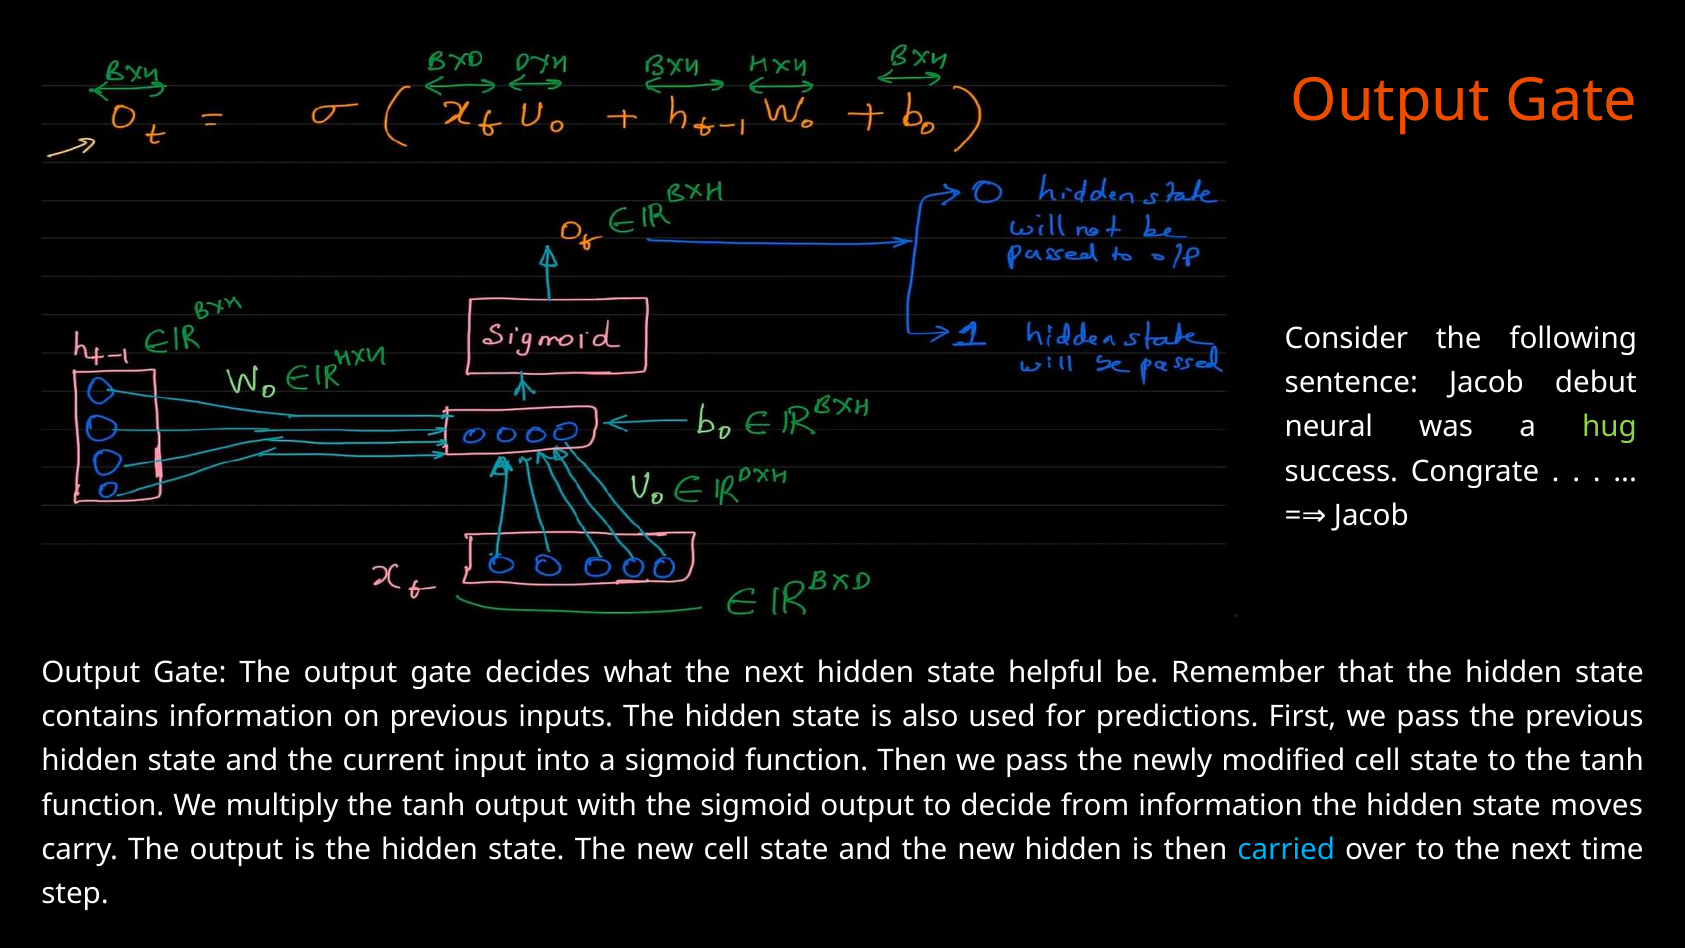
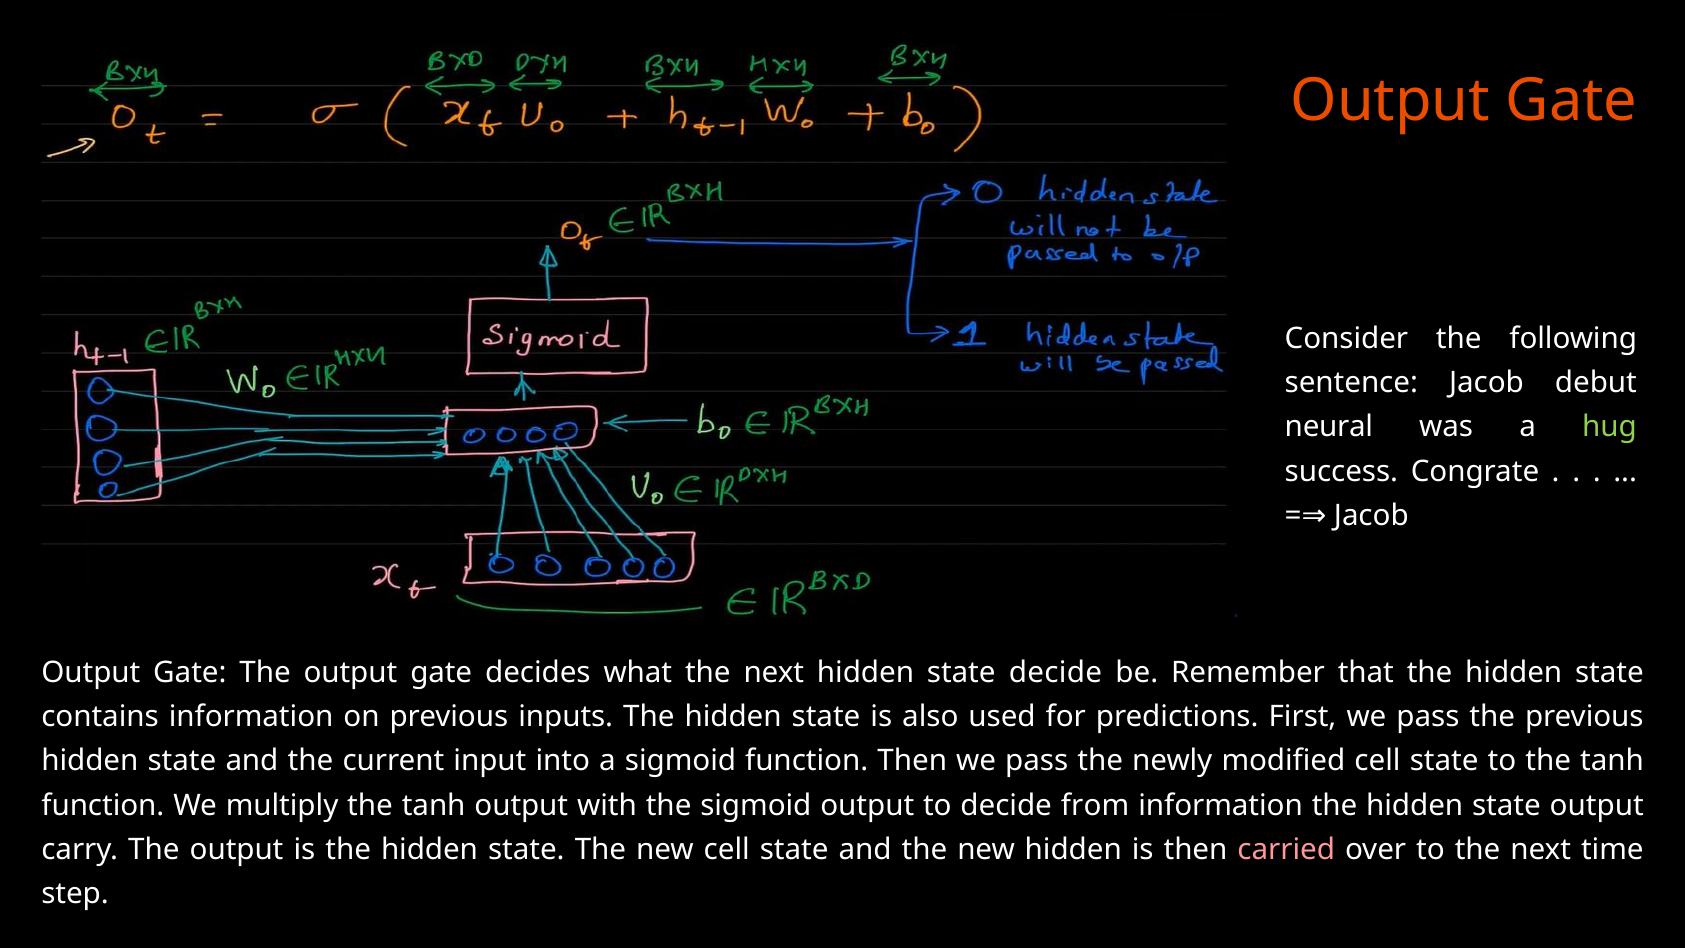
state helpful: helpful -> decide (1055, 672)
state moves: moves -> output (1597, 805)
carried colour: light blue -> pink (1286, 849)
